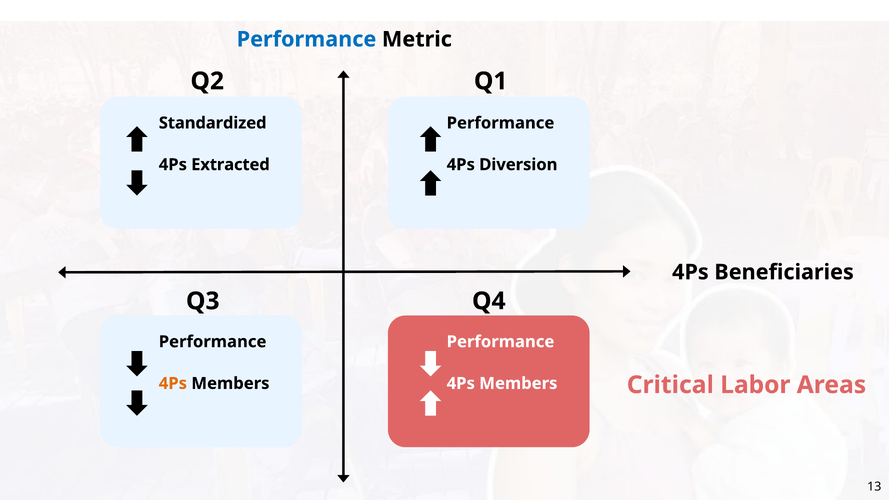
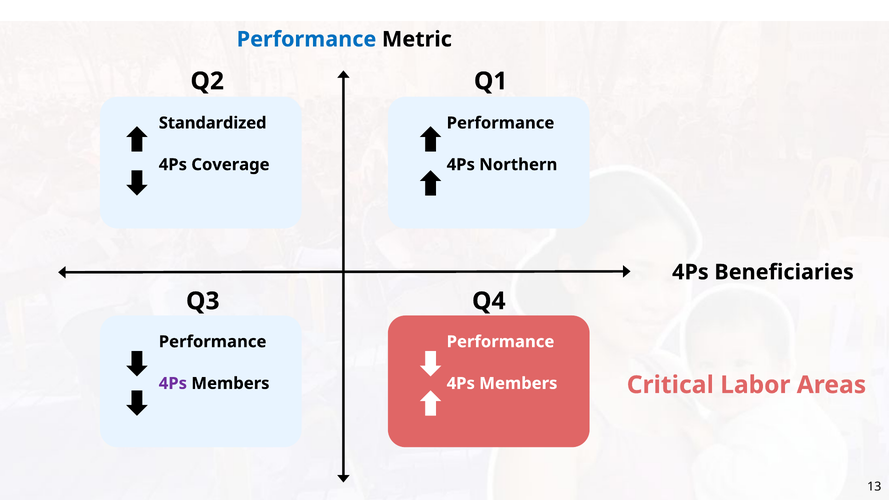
Extracted: Extracted -> Coverage (230, 165)
Diversion: Diversion -> Northern (518, 165)
4Ps colour: orange -> purple (173, 383)
